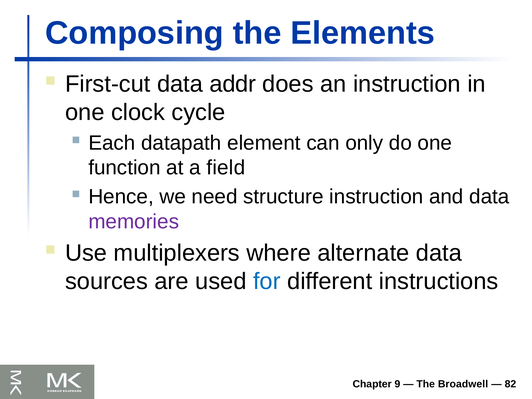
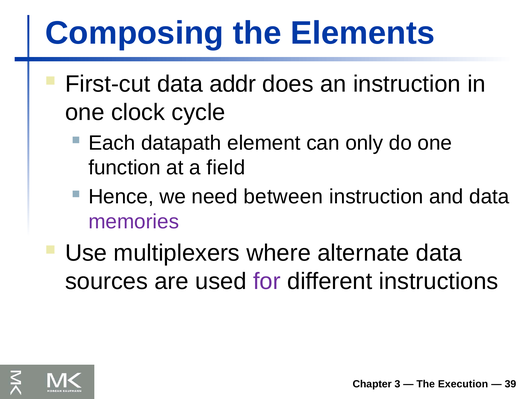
structure: structure -> between (283, 197)
for colour: blue -> purple (267, 282)
9: 9 -> 3 (397, 384)
Broadwell: Broadwell -> Execution (463, 384)
82: 82 -> 39 (510, 384)
